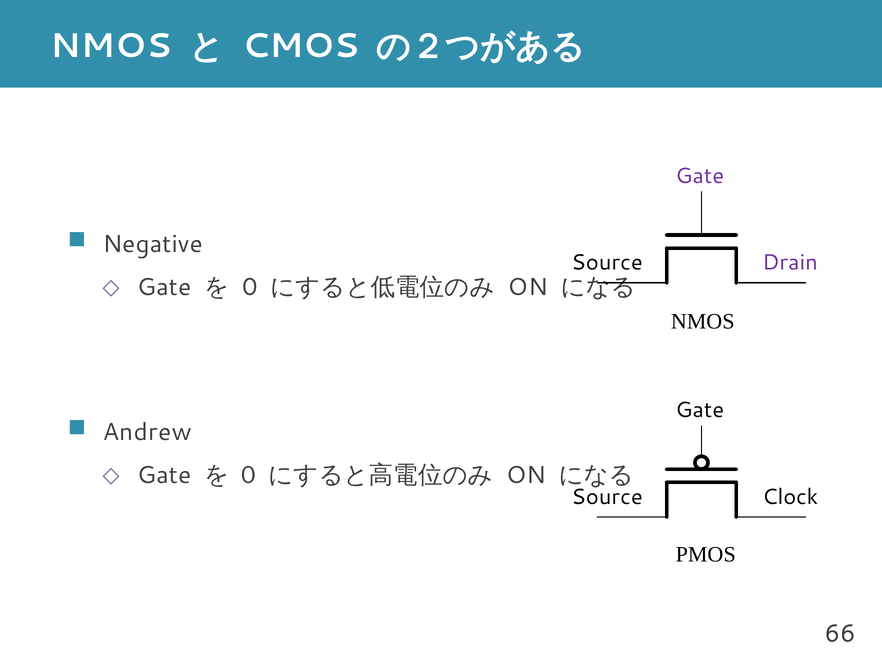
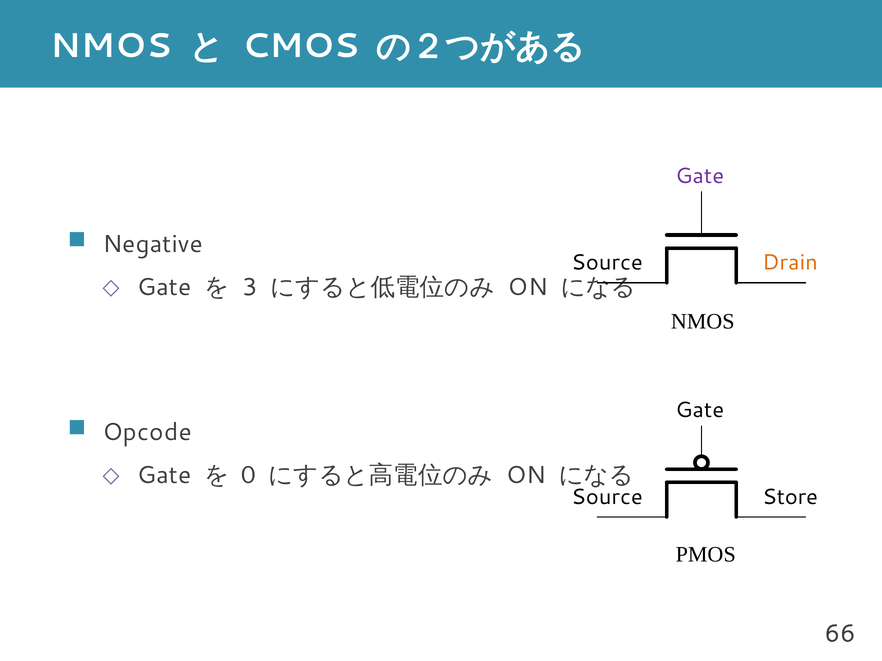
Drain colour: purple -> orange (790, 263)
0: 0 -> 3 (250, 288)
Andrew: Andrew -> Opcode (147, 432)
Clock: Clock -> Store (790, 497)
